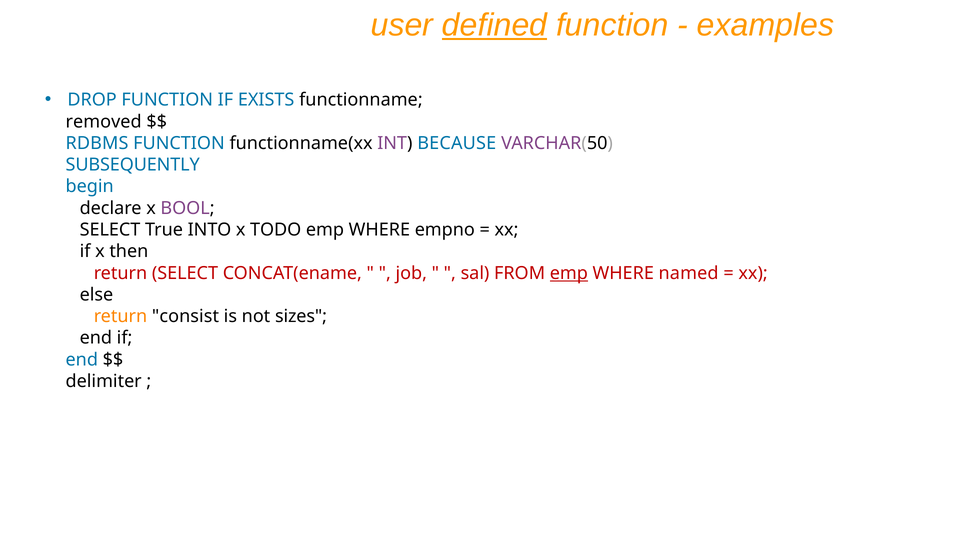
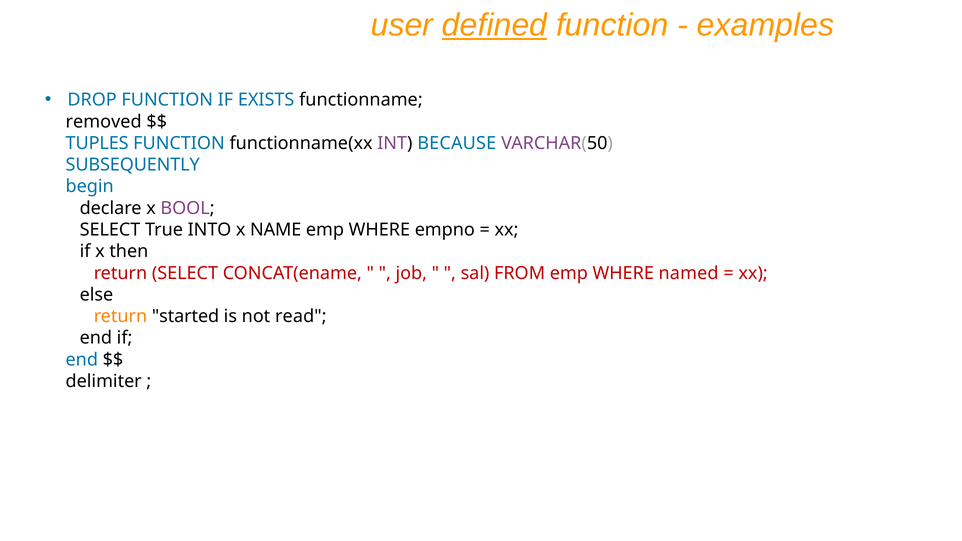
RDBMS: RDBMS -> TUPLES (97, 143)
TODO: TODO -> NAME (276, 230)
emp underline: present -> none (569, 273)
consist: consist -> started (186, 316)
sizes: sizes -> read (301, 316)
